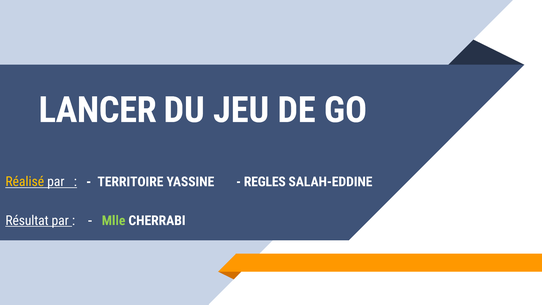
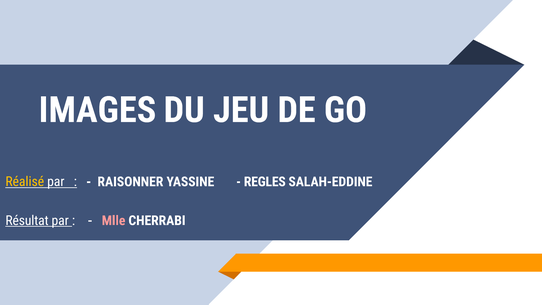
LANCER: LANCER -> IMAGES (97, 110)
TERRITOIRE: TERRITOIRE -> RAISONNER (130, 182)
Mlle colour: light green -> pink (114, 221)
